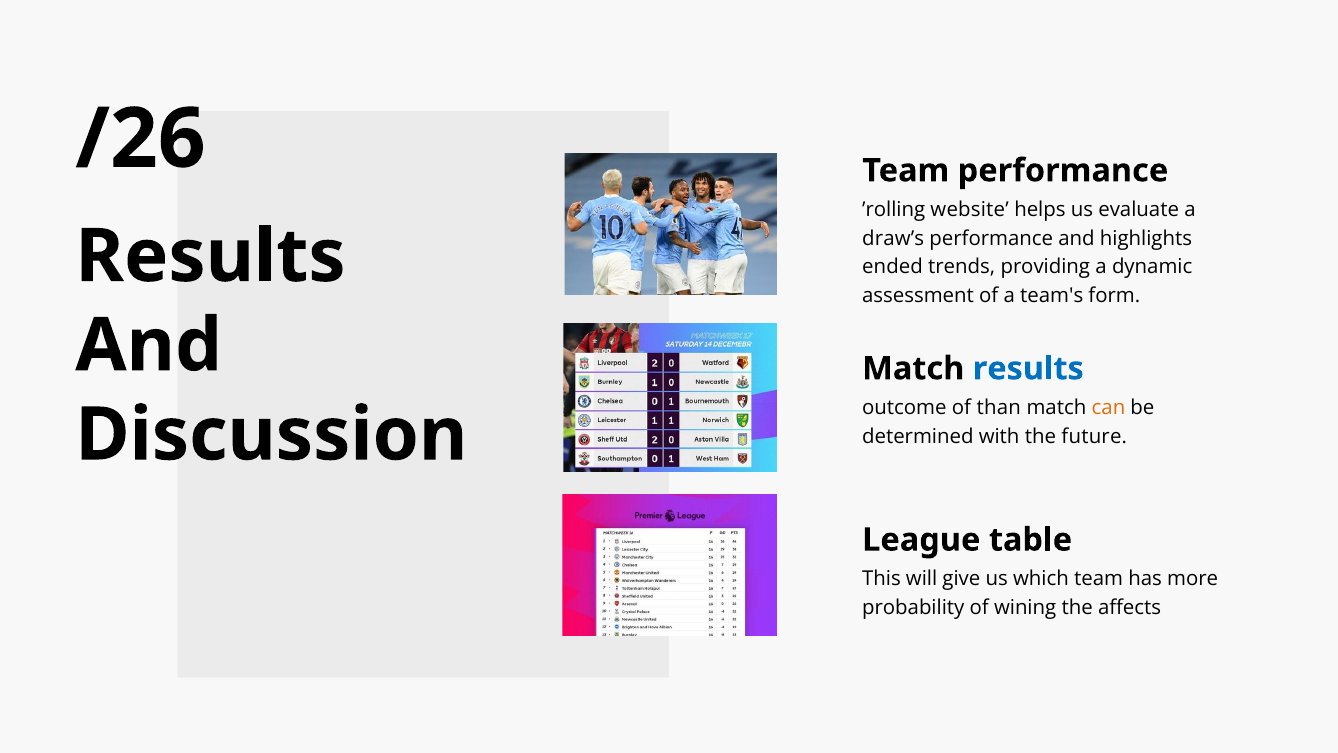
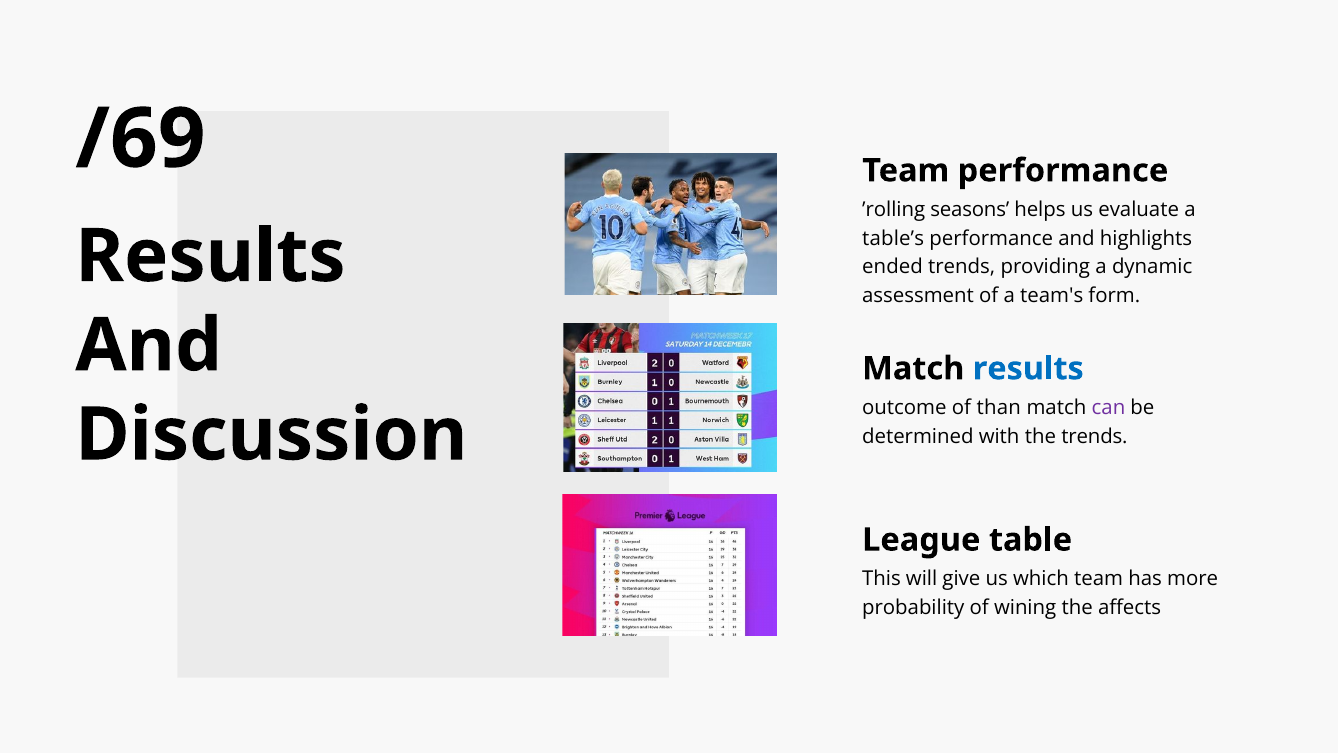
/26: /26 -> /69 (140, 139)
website: website -> seasons (970, 210)
draw’s: draw’s -> table’s (893, 238)
can colour: orange -> purple (1108, 408)
the future: future -> trends (1094, 436)
